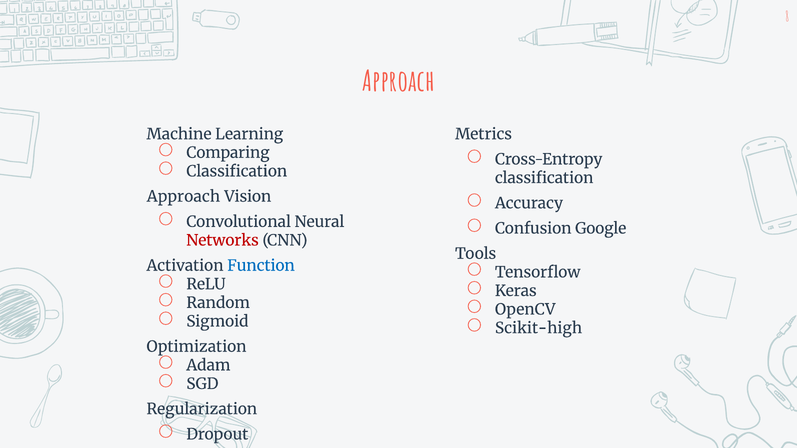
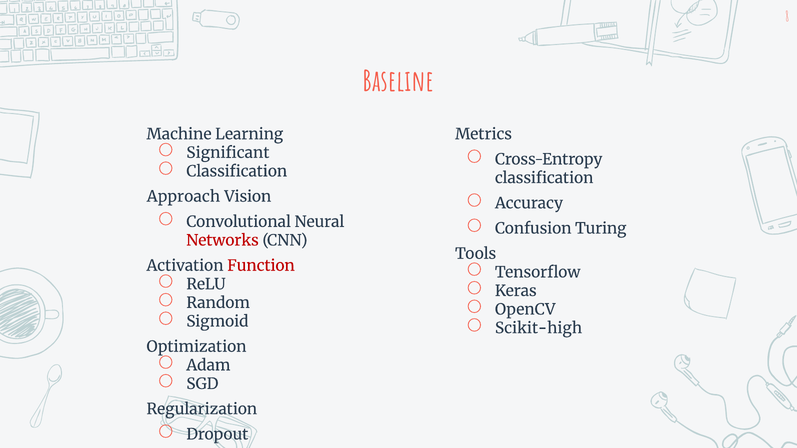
Approach: Approach -> Baseline (398, 82)
Comparing: Comparing -> Significant (228, 153)
Google: Google -> Turing (601, 229)
Function colour: blue -> red (261, 266)
